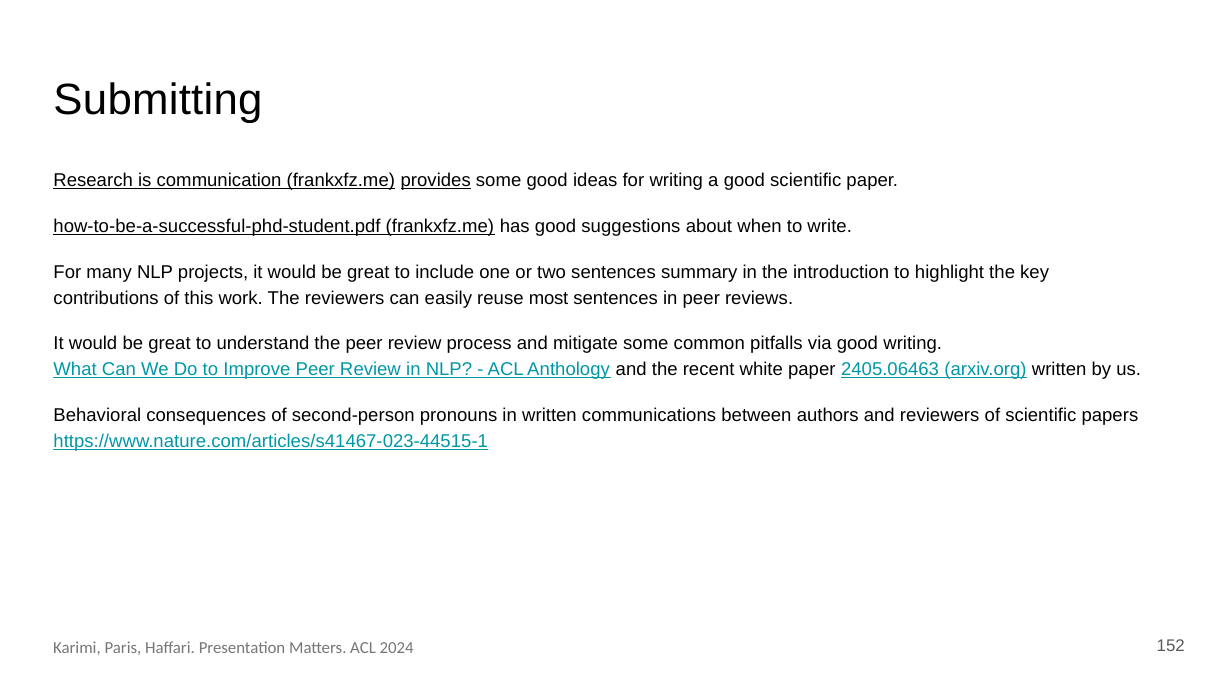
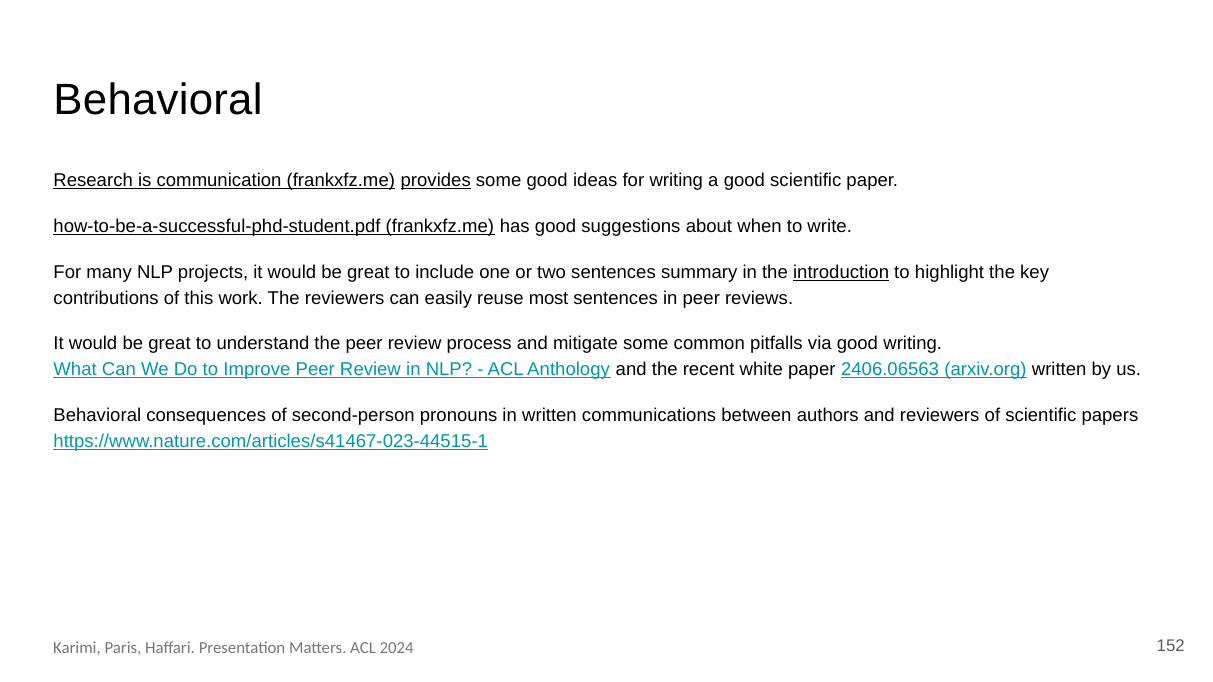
Submitting: Submitting -> Behavioral (158, 100)
introduction underline: none -> present (841, 272)
2405.06463: 2405.06463 -> 2406.06563 (890, 370)
